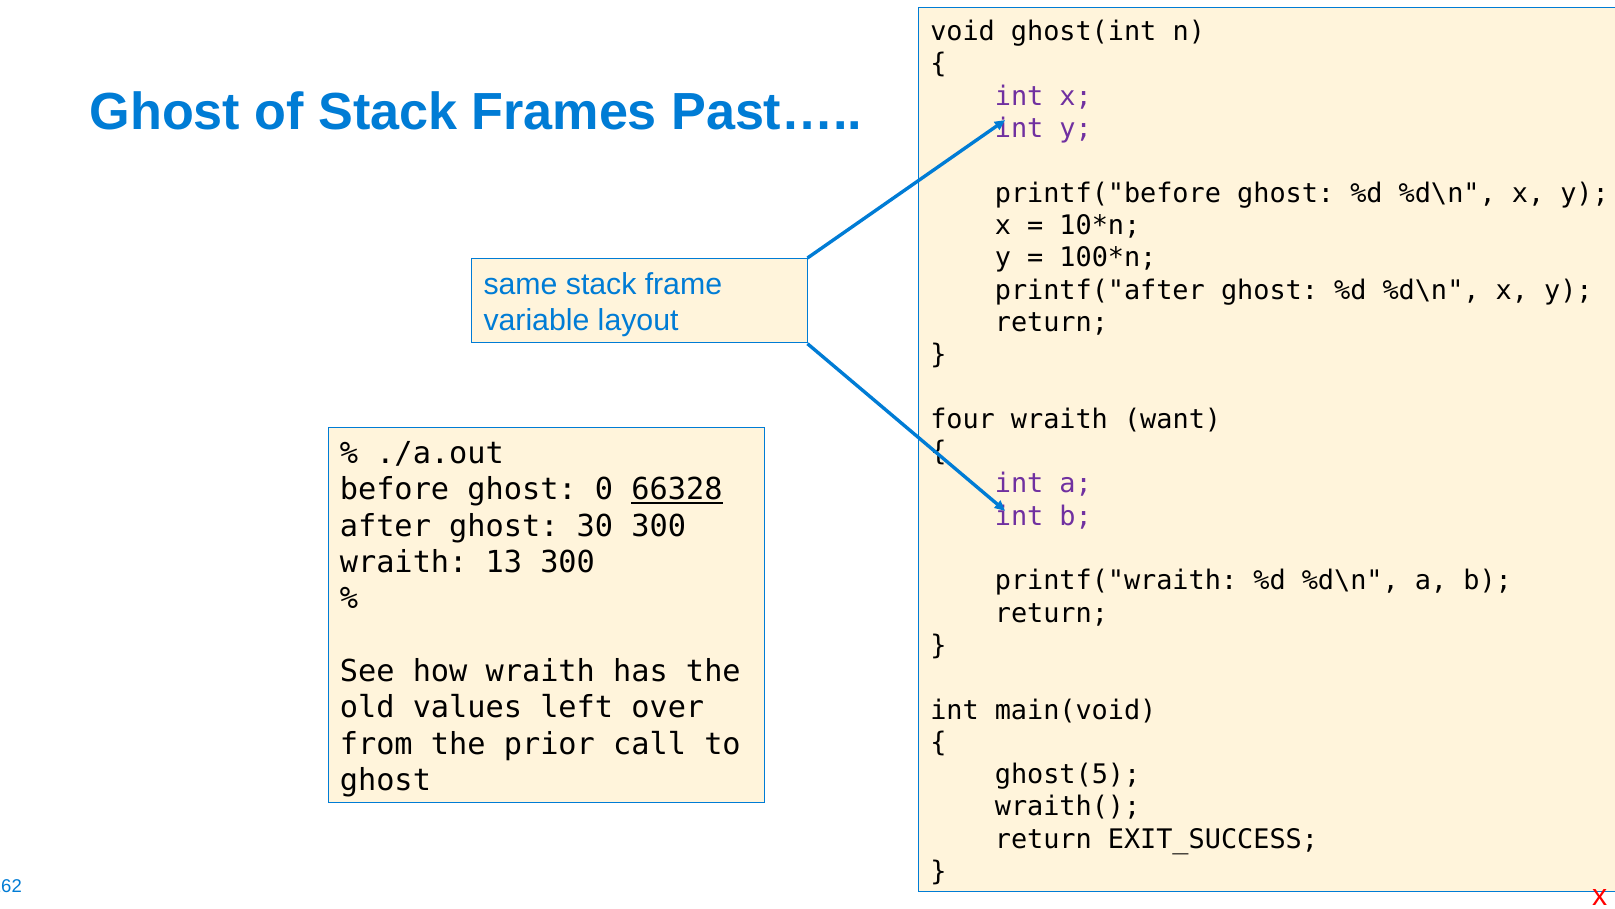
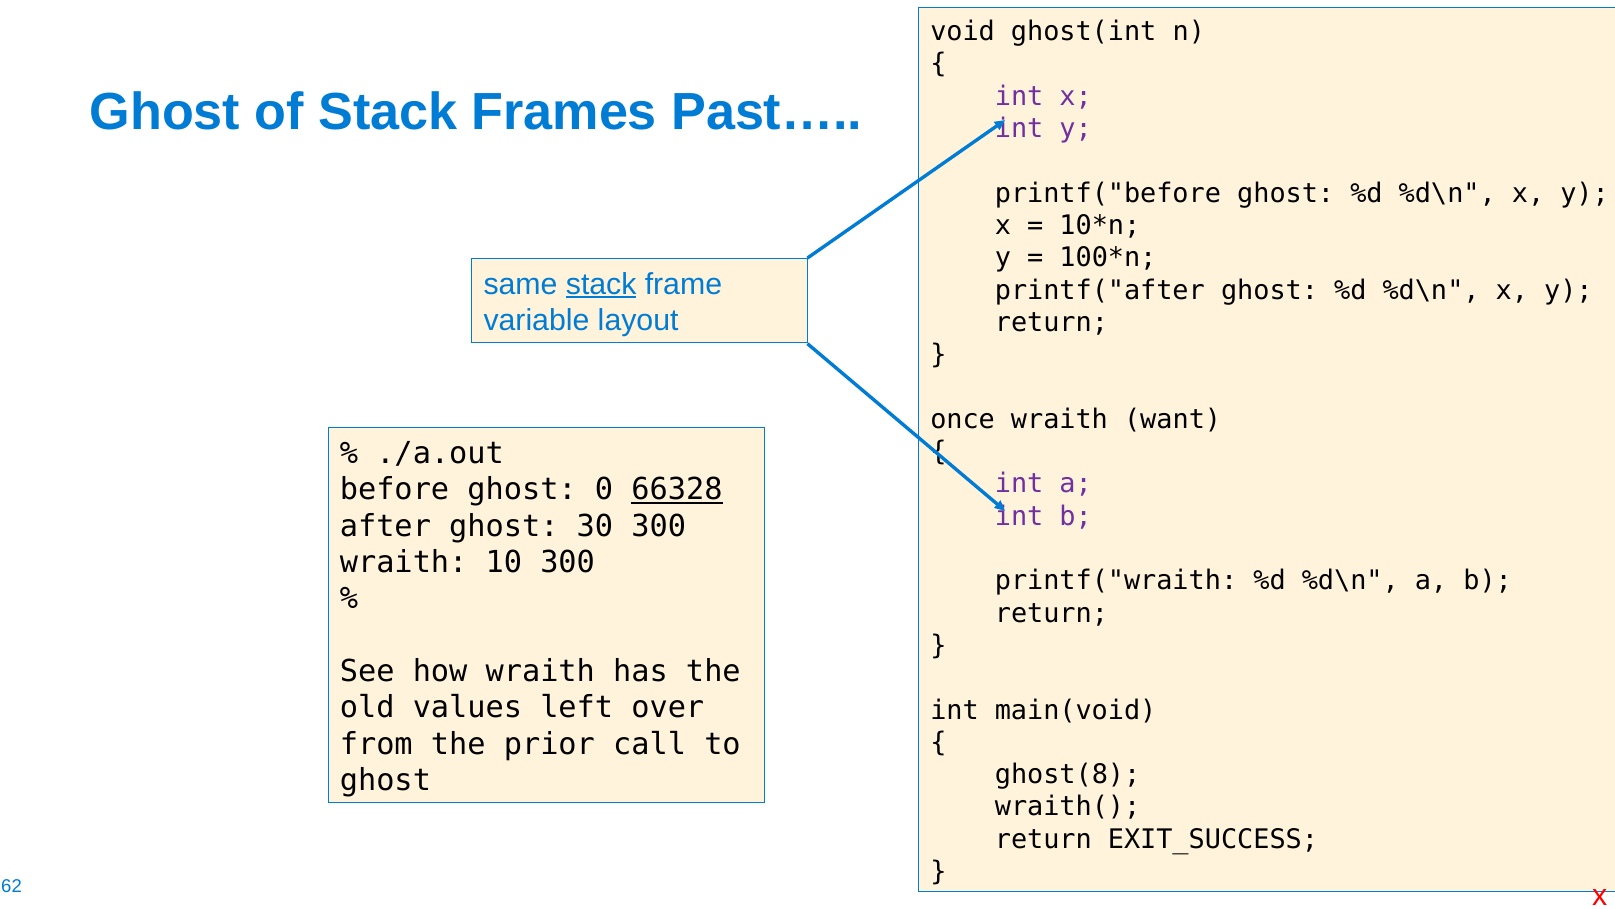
stack underline: none -> present (601, 284)
four: four -> once (963, 419)
13: 13 -> 10 (504, 562)
ghost(5: ghost(5 -> ghost(8 (1068, 774)
